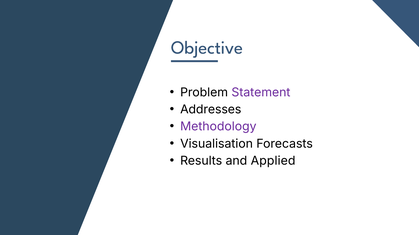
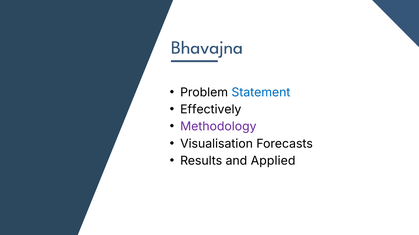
Objective: Objective -> Bhavajna (207, 48)
Statement colour: purple -> blue (261, 93)
Addresses: Addresses -> Effectively (211, 110)
